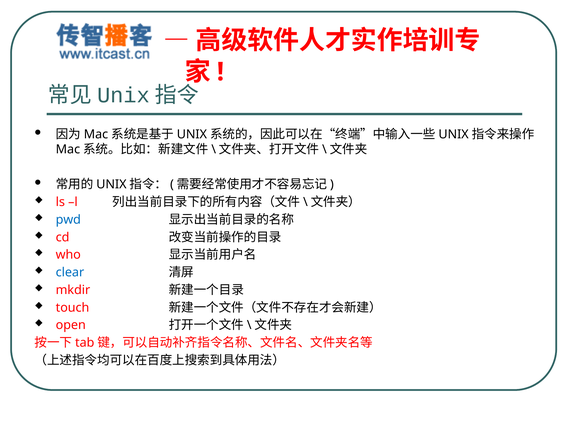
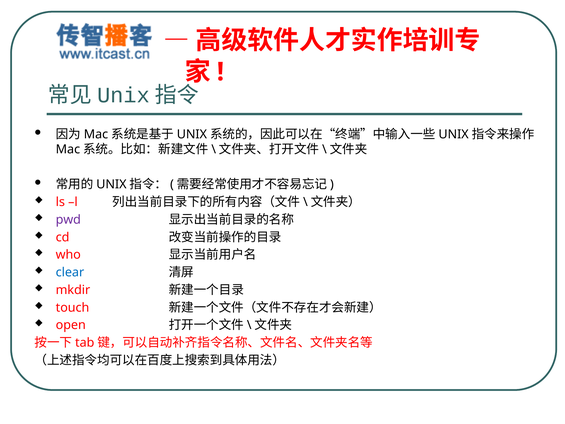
pwd colour: blue -> purple (68, 219)
